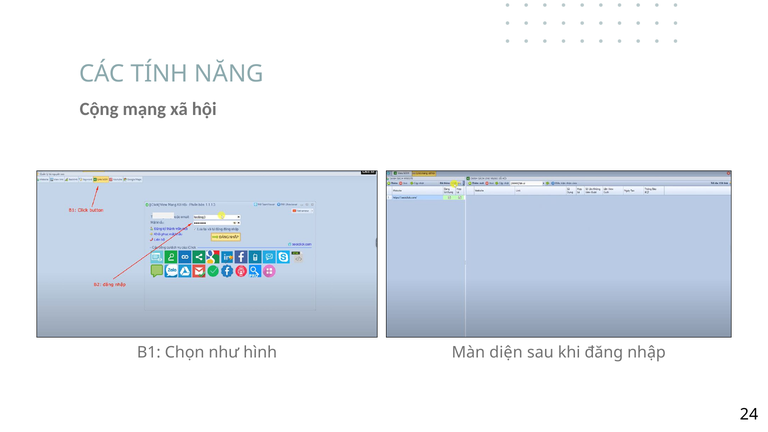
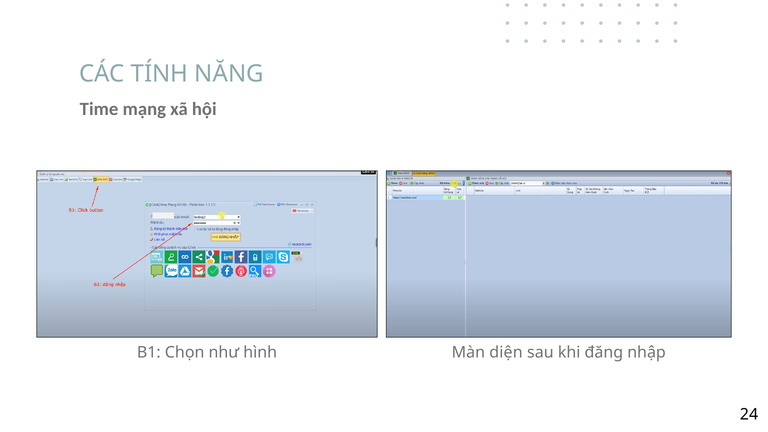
Cộng: Cộng -> Time (99, 109)
